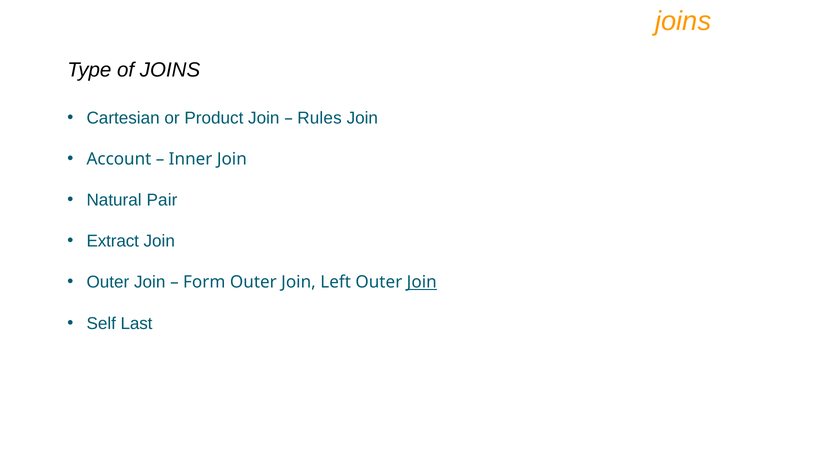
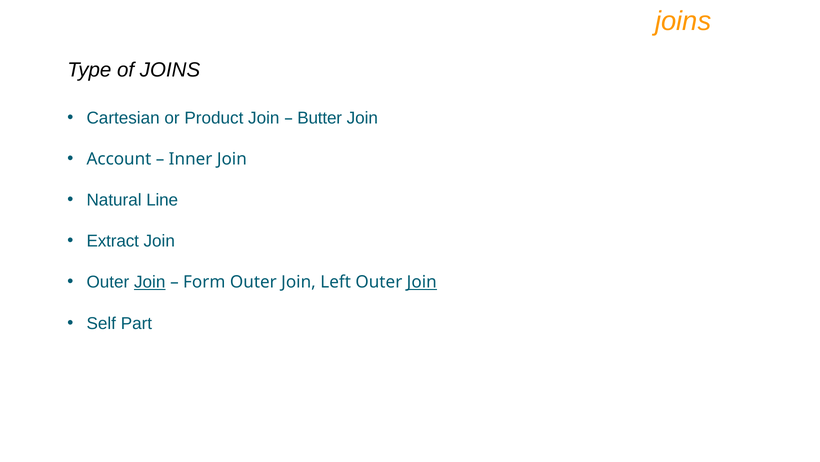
Rules: Rules -> Butter (320, 118)
Pair: Pair -> Line (162, 200)
Join underline: none -> present (150, 282)
Last: Last -> Part (136, 323)
